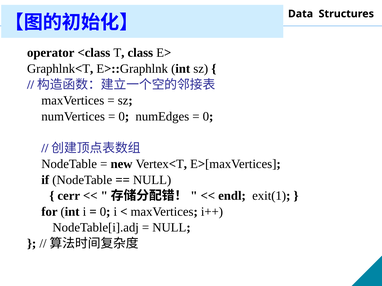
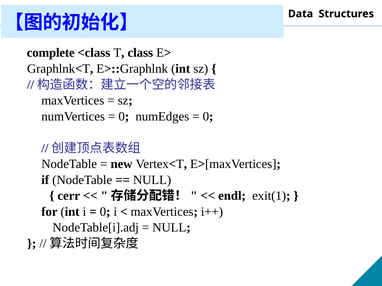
operator: operator -> complete (51, 53)
